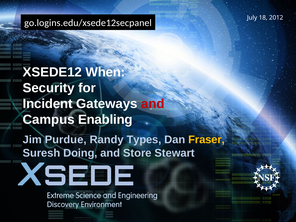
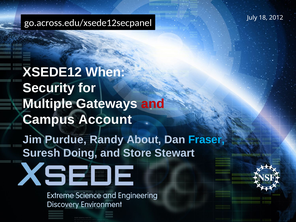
go.logins.edu/xsede12secpanel: go.logins.edu/xsede12secpanel -> go.across.edu/xsede12secpanel (88, 23)
Incident: Incident -> Multiple (48, 104)
Enabling: Enabling -> Account (105, 120)
Types: Types -> About (144, 140)
Fraser colour: yellow -> light blue (207, 140)
